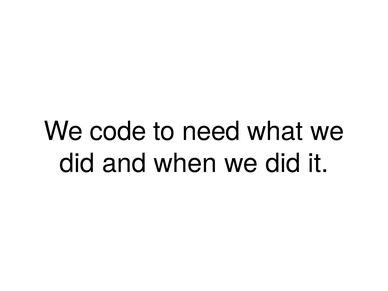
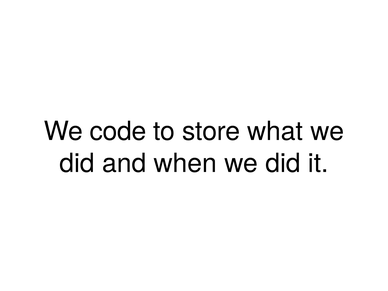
need: need -> store (211, 131)
